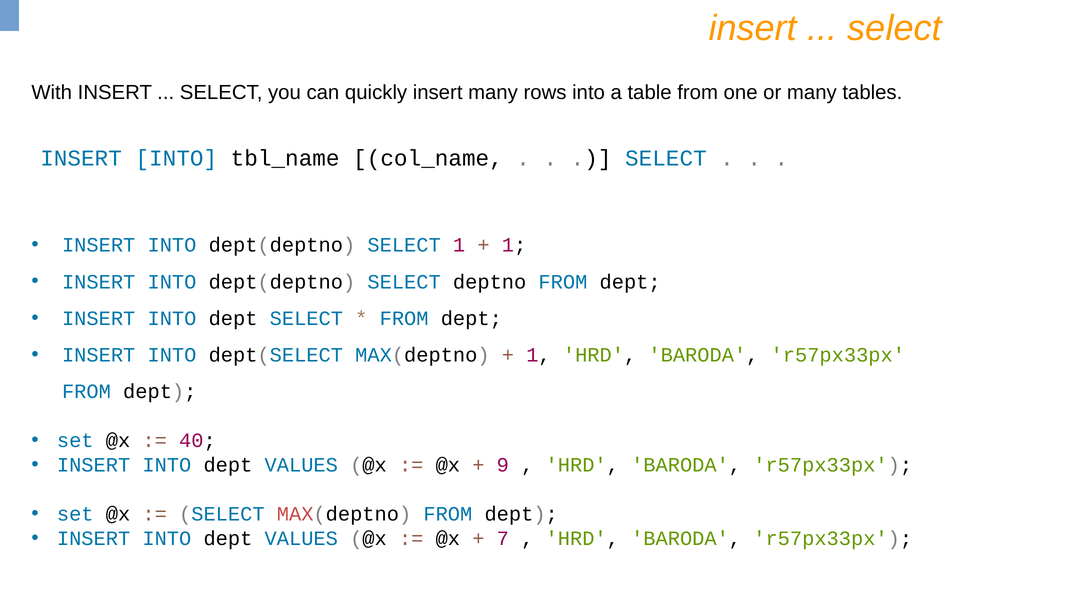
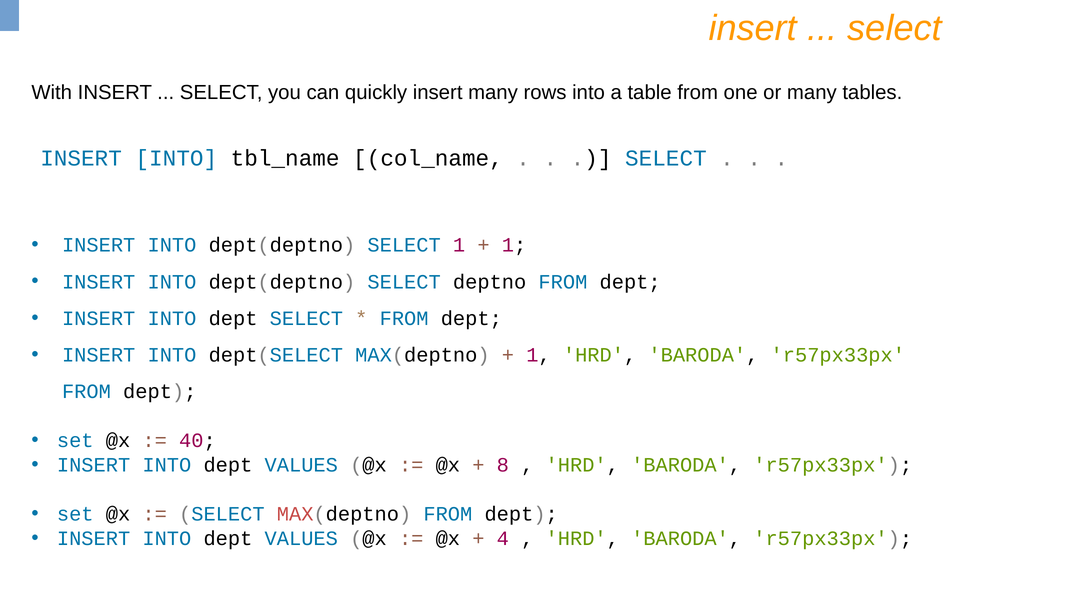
9: 9 -> 8 (503, 465)
7: 7 -> 4 (503, 538)
